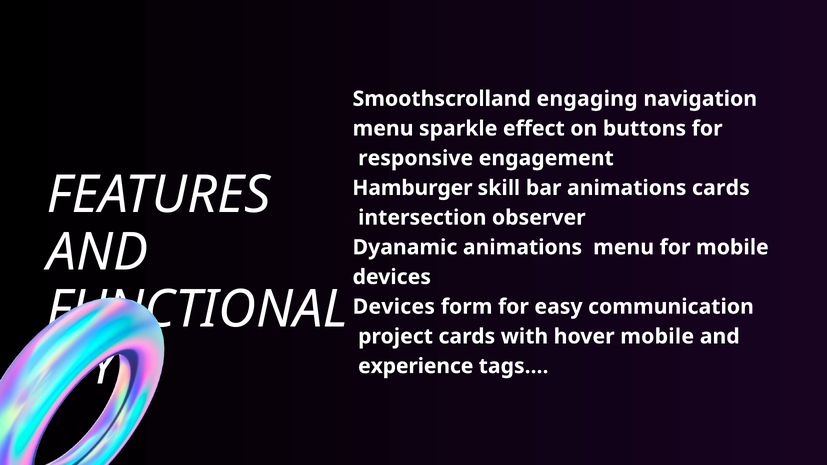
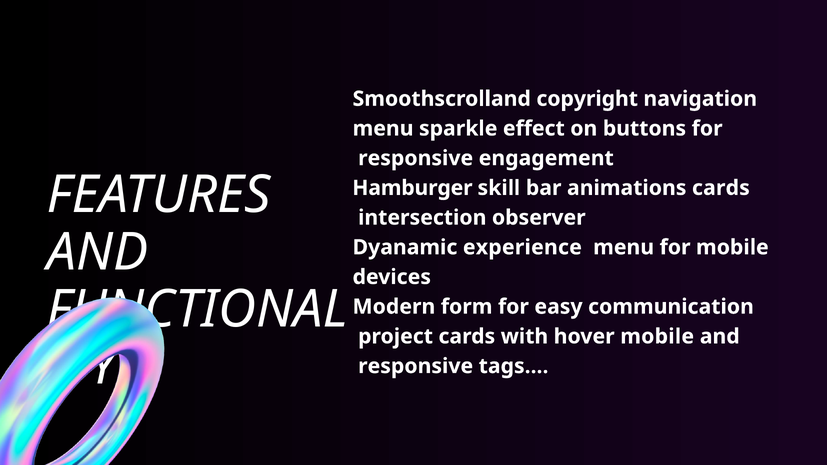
engaging: engaging -> copyright (587, 99)
Dyanamic animations: animations -> experience (522, 247)
Devices: Devices -> Modern (394, 307)
experience: experience -> responsive (416, 366)
